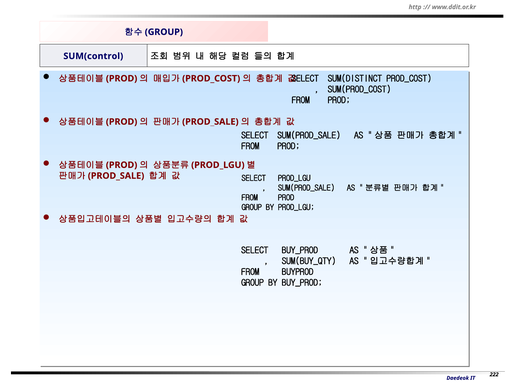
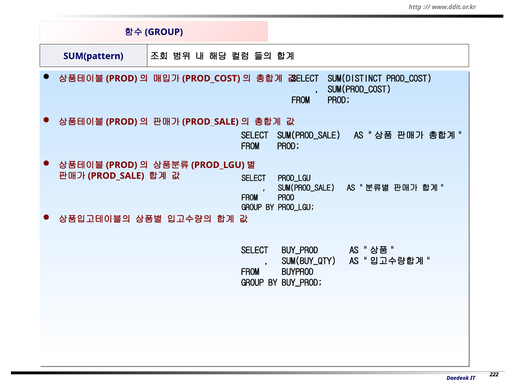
SUM(control: SUM(control -> SUM(pattern (93, 56)
